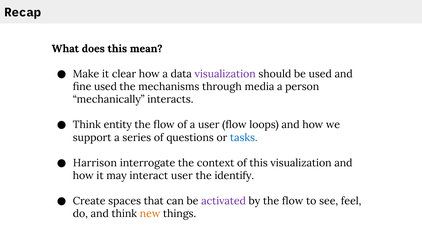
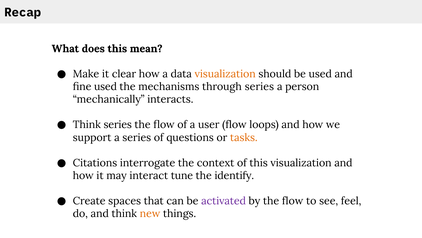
visualization colour: purple -> orange (225, 74)
through media: media -> series (259, 87)
Think entity: entity -> series (118, 125)
tasks colour: blue -> orange (244, 137)
Harrison: Harrison -> Citations (95, 162)
interact user: user -> tune (182, 175)
